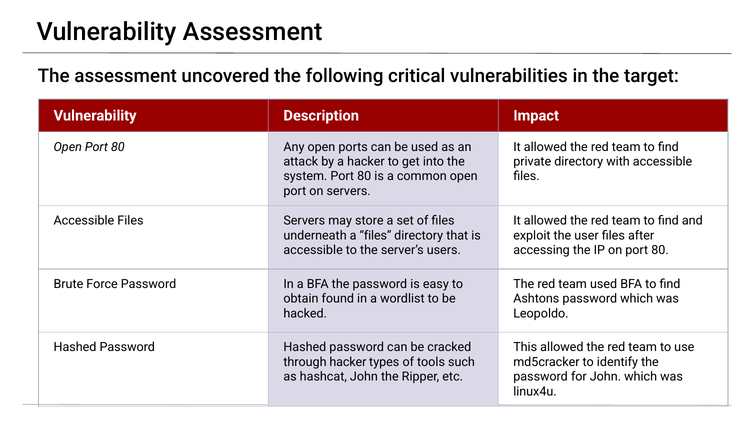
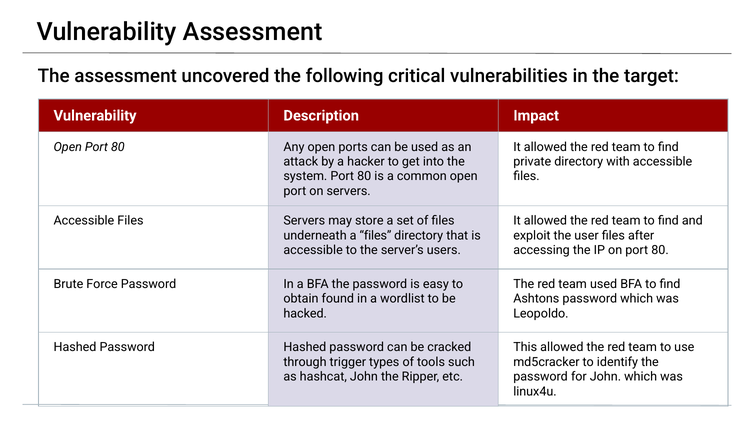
through hacker: hacker -> trigger (348, 362)
